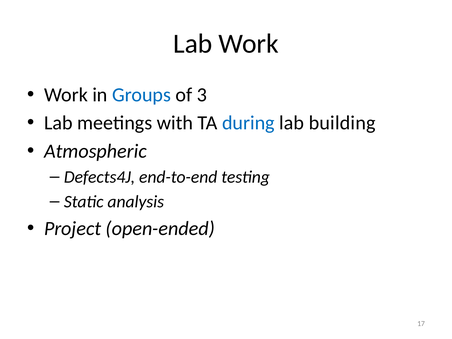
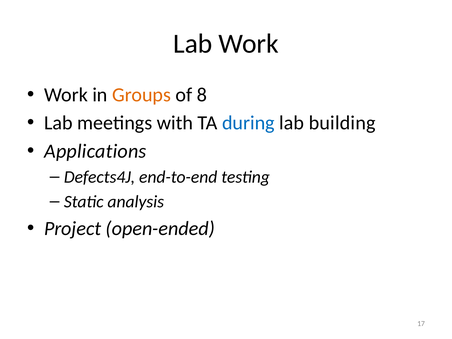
Groups colour: blue -> orange (142, 95)
3: 3 -> 8 (202, 95)
Atmospheric: Atmospheric -> Applications (95, 151)
